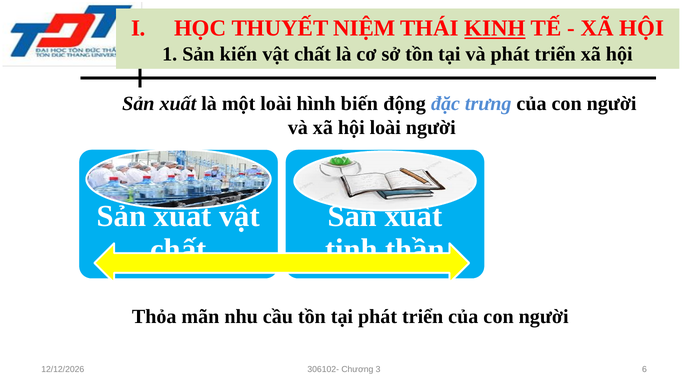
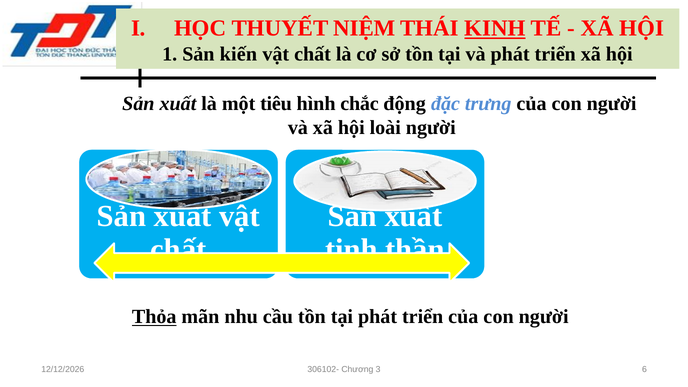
một loài: loài -> tiêu (276, 104)
biến: biến -> chắc (360, 104)
Thỏa underline: none -> present (154, 317)
